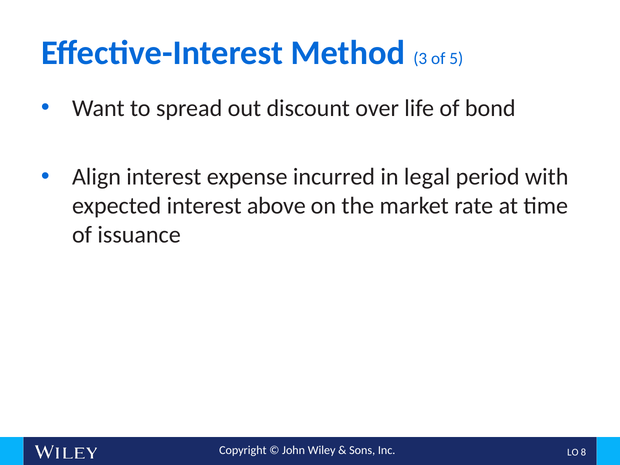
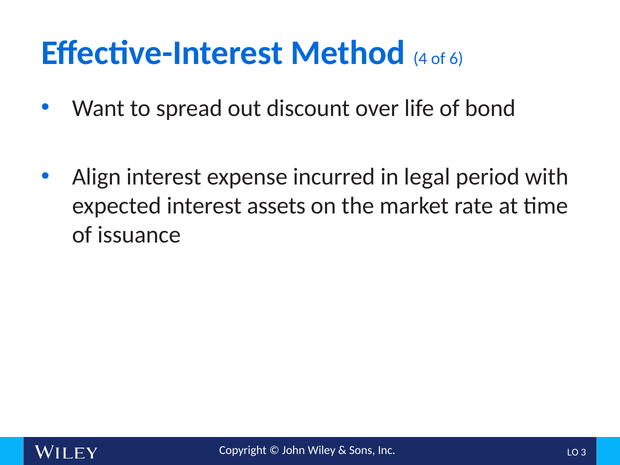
3: 3 -> 4 (420, 58)
5: 5 -> 6 (456, 58)
above: above -> assets (276, 206)
8: 8 -> 3 (583, 453)
